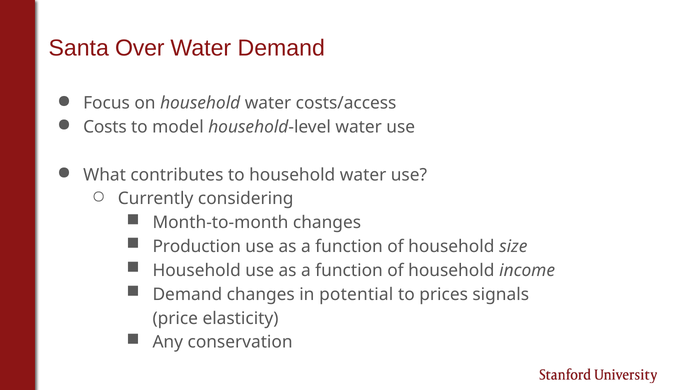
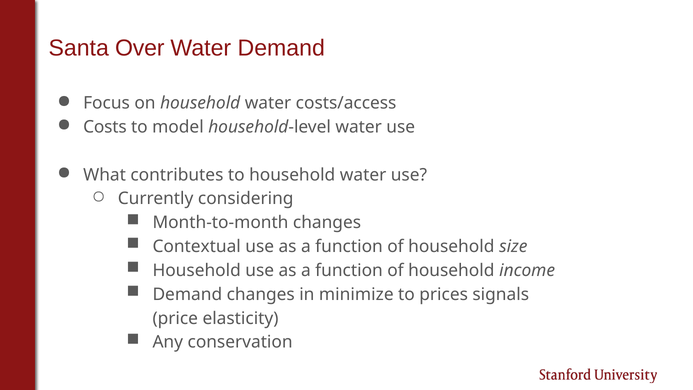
Production: Production -> Contextual (197, 246)
potential: potential -> minimize (356, 294)
